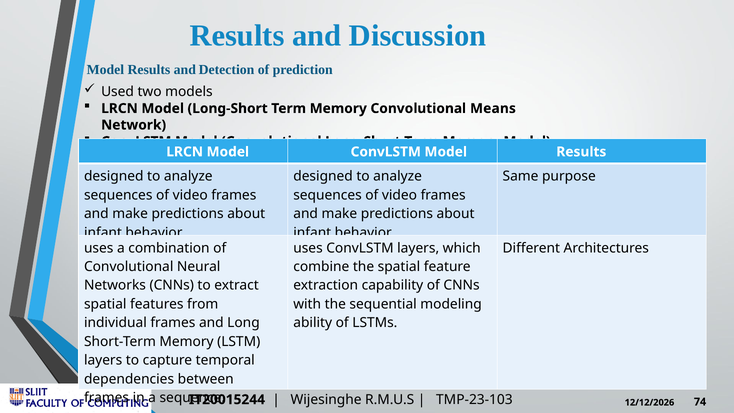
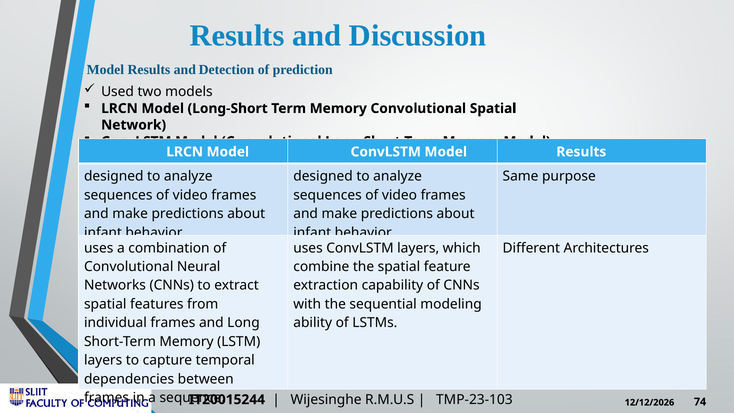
Convolutional Means: Means -> Spatial (493, 108)
